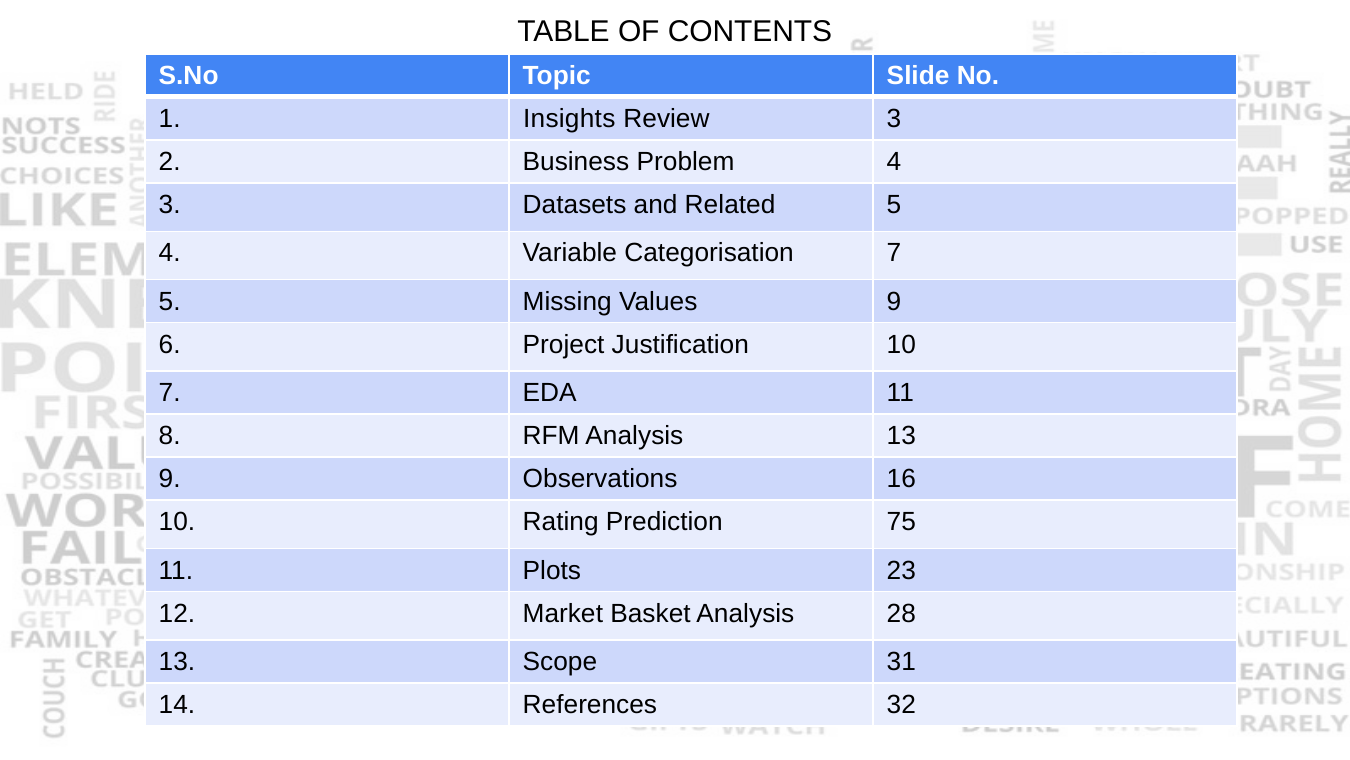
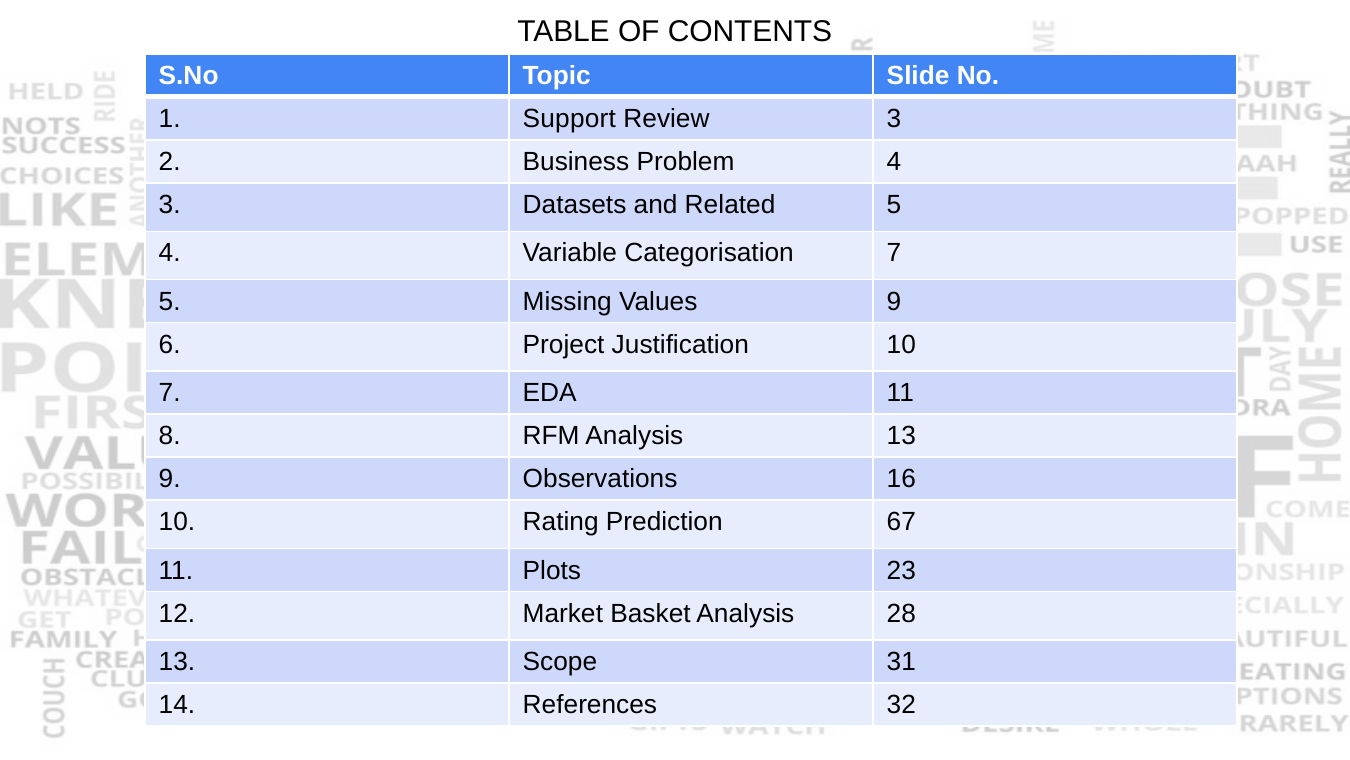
Insights: Insights -> Support (569, 119)
75: 75 -> 67 (901, 522)
